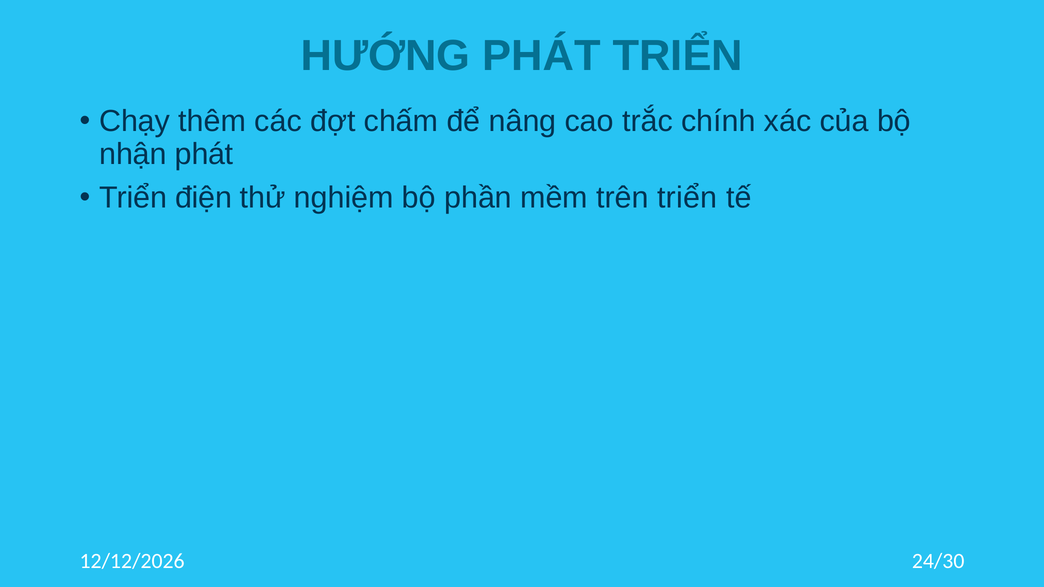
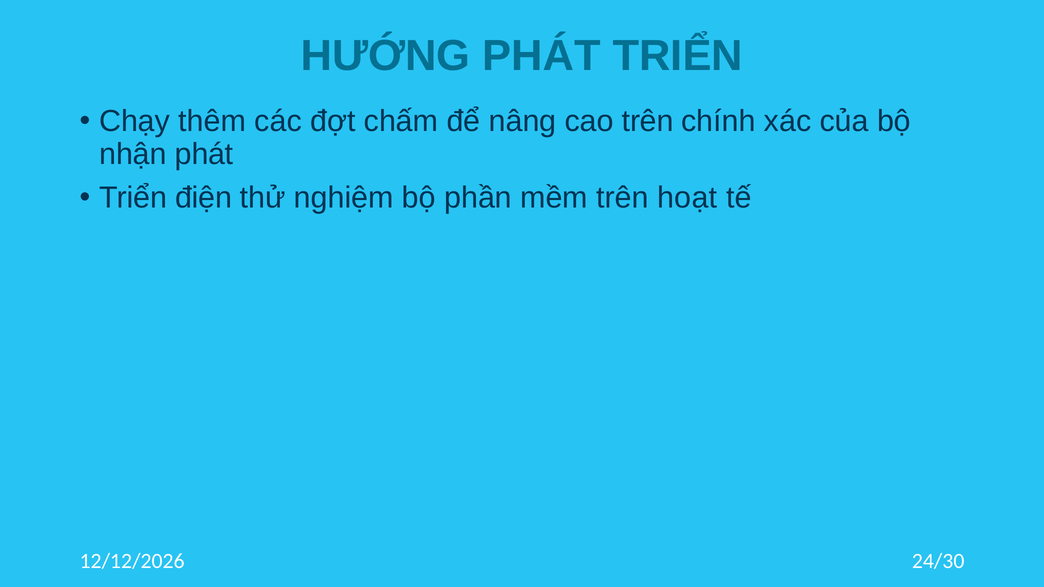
cao trắc: trắc -> trên (648, 121)
trên triển: triển -> hoạt (687, 198)
